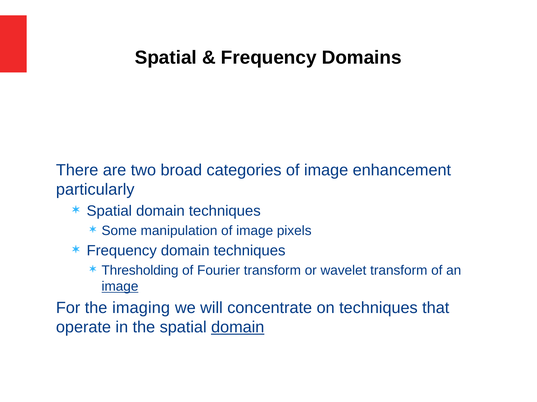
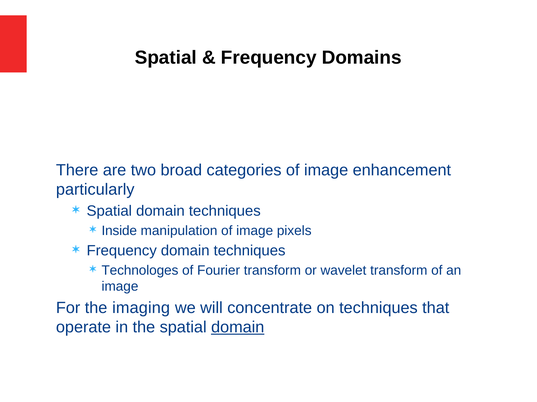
Some: Some -> Inside (119, 231)
Thresholding: Thresholding -> Technologes (140, 271)
image underline: present -> none (120, 287)
